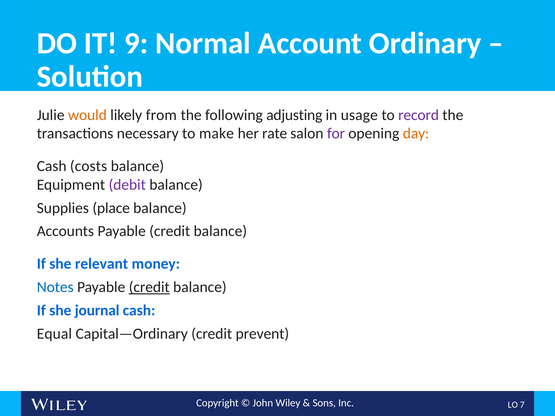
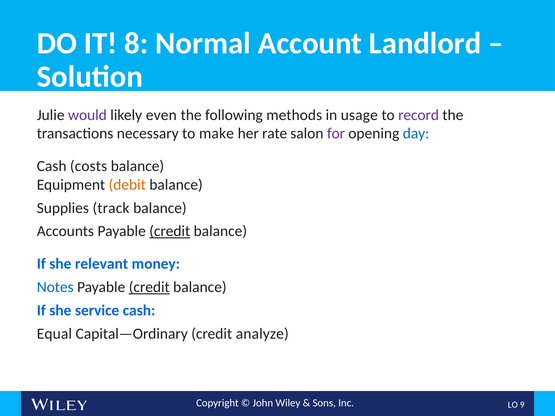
9: 9 -> 8 (136, 44)
Ordinary: Ordinary -> Landlord (425, 44)
would colour: orange -> purple (87, 115)
from: from -> even (161, 115)
adjusting: adjusting -> methods (294, 115)
day colour: orange -> blue (416, 134)
debit colour: purple -> orange (127, 185)
place: place -> track (111, 208)
credit underline: none -> present (170, 231)
journal: journal -> service (97, 311)
prevent: prevent -> analyze (262, 334)
7: 7 -> 9 (522, 405)
